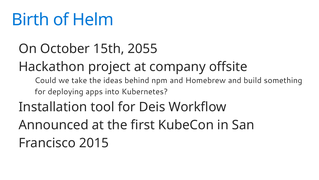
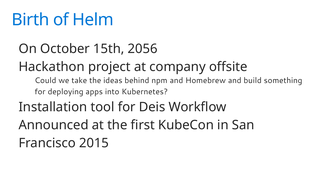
2055: 2055 -> 2056 (143, 49)
